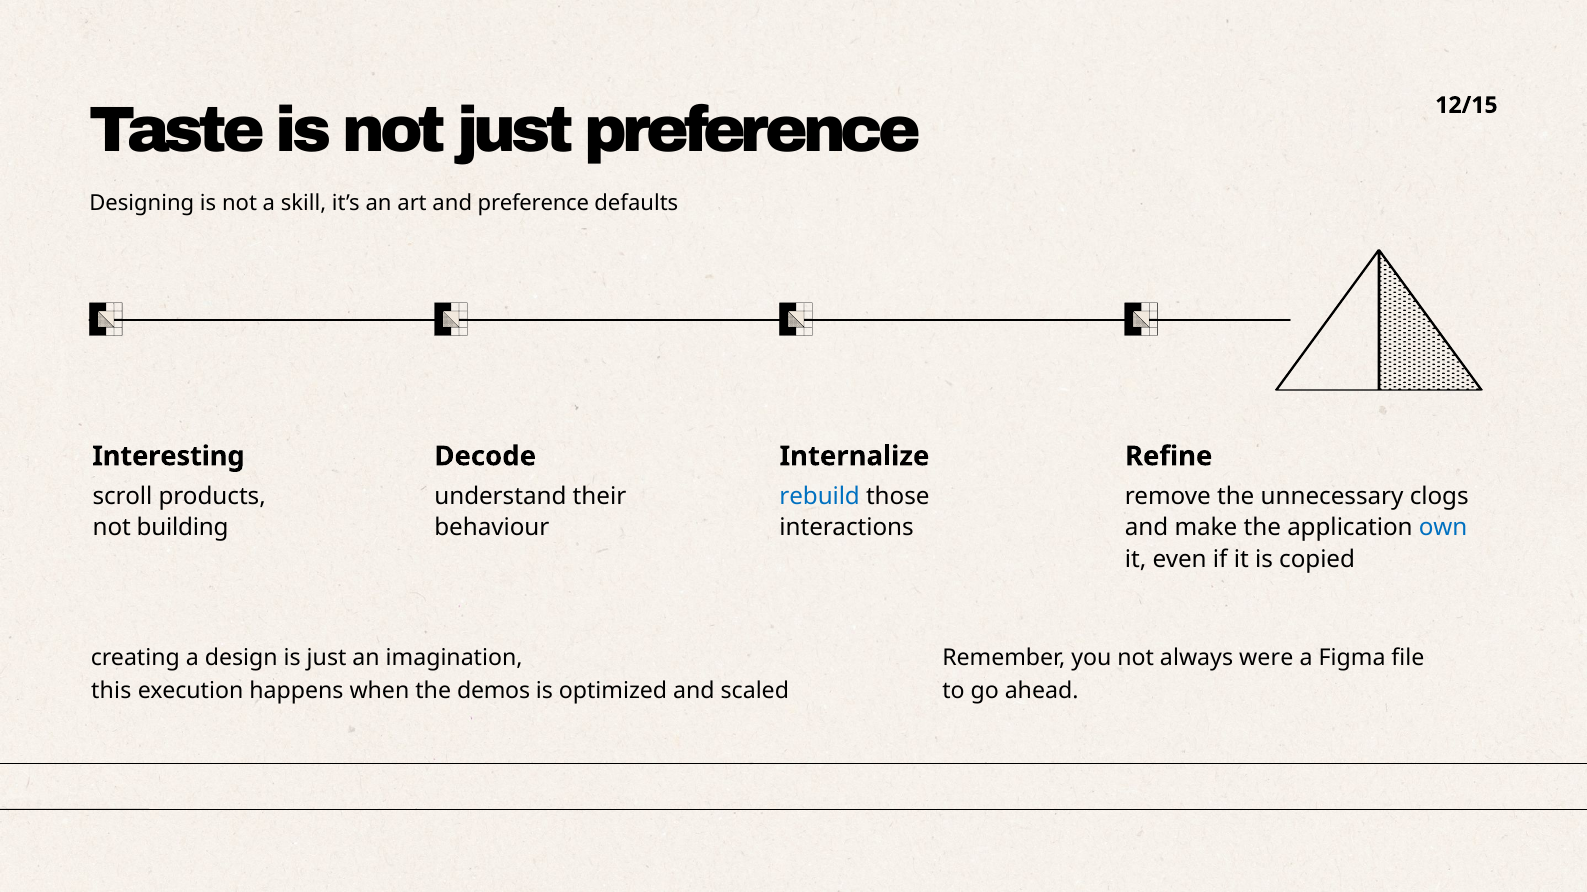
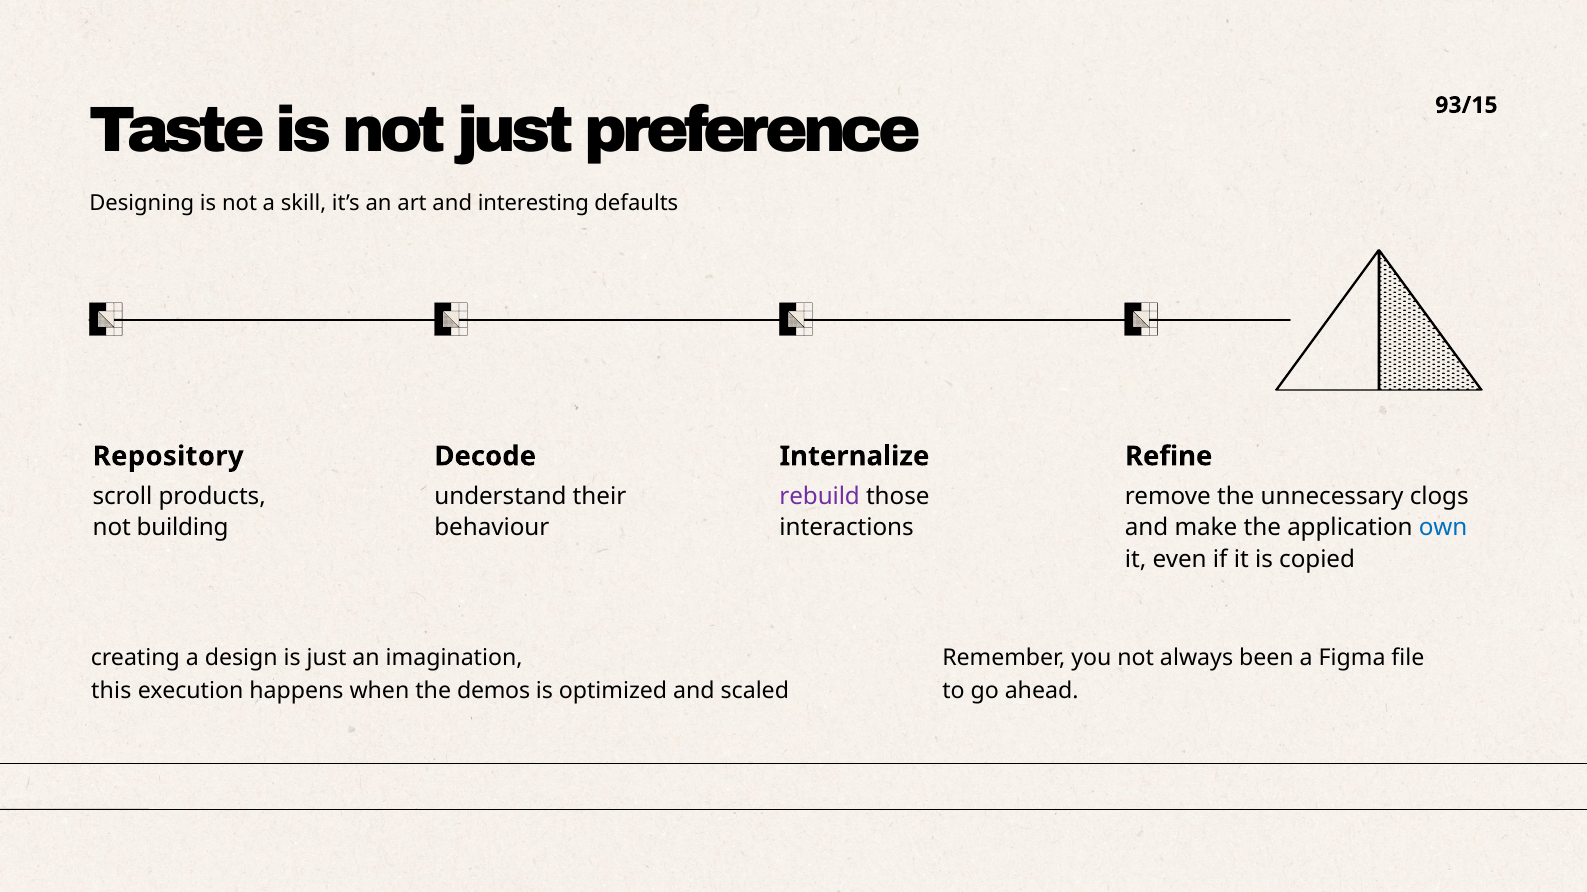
12/15: 12/15 -> 93/15 (1466, 105)
and preference: preference -> interesting (533, 204)
Interesting: Interesting -> Repository (168, 457)
rebuild colour: blue -> purple (820, 496)
were: were -> been (1266, 659)
